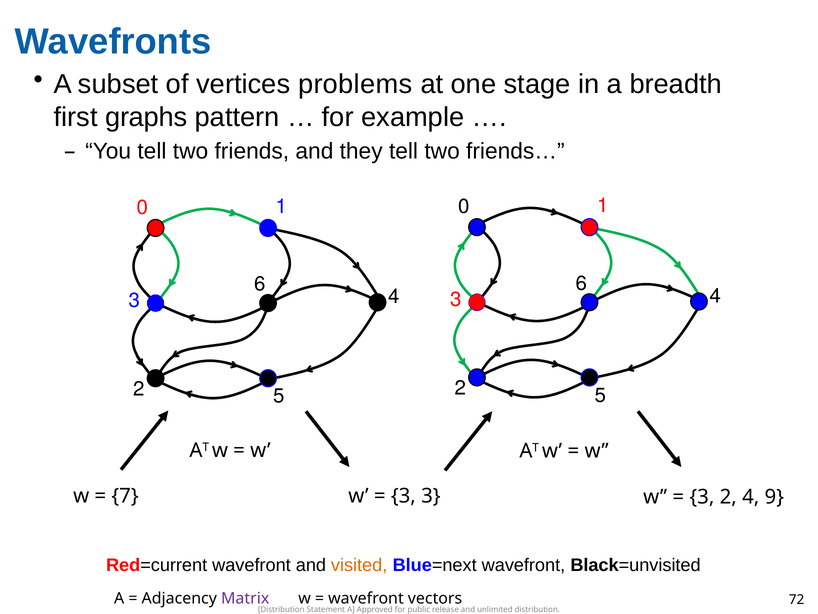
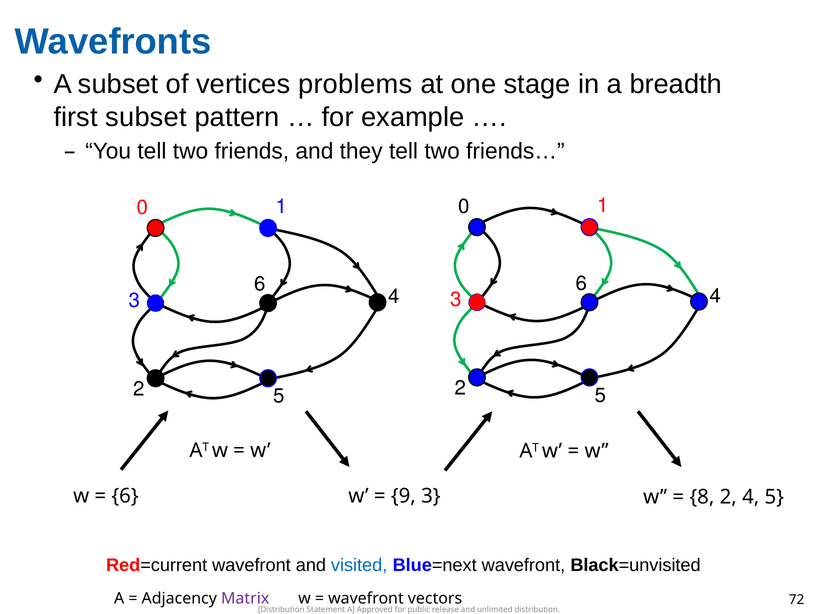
first graphs: graphs -> subset (146, 117)
7: 7 -> 6 (125, 495)
3: 3 -> 9 (403, 495)
3: 3 -> 8 (702, 497)
4 9: 9 -> 5 (774, 497)
visited colour: orange -> blue (359, 565)
